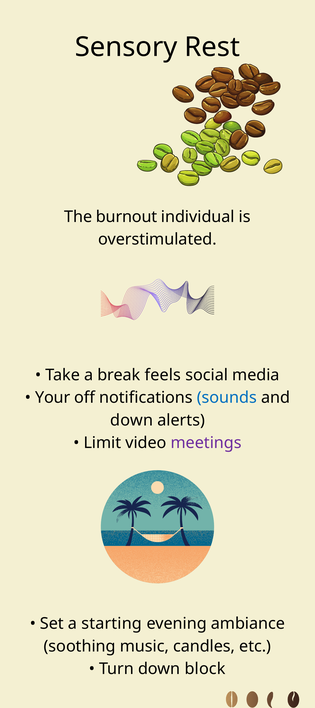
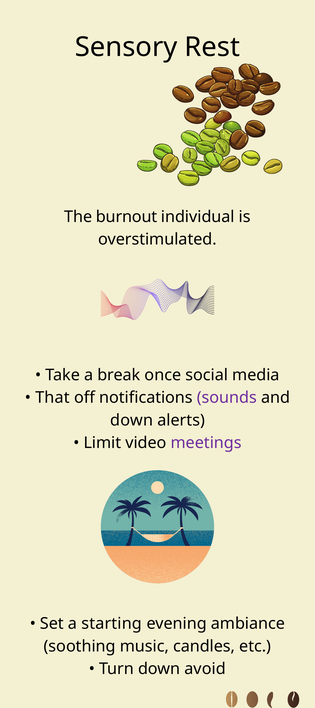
feels: feels -> once (163, 375)
Your: Your -> That (52, 398)
sounds colour: blue -> purple (227, 398)
block: block -> avoid (205, 670)
